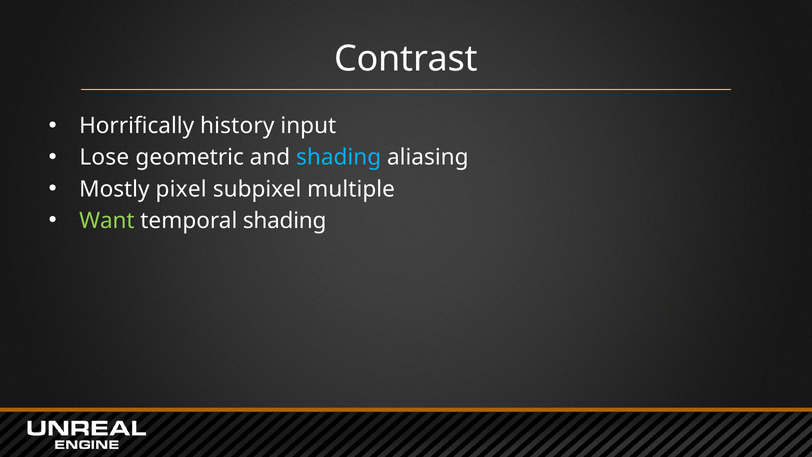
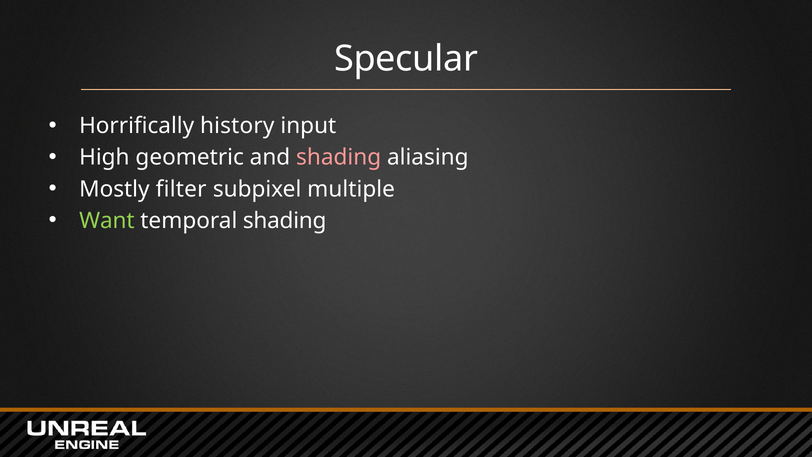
Contrast: Contrast -> Specular (406, 59)
Lose: Lose -> High (104, 157)
shading colour: light blue -> pink (339, 157)
pixel: pixel -> filter (181, 189)
